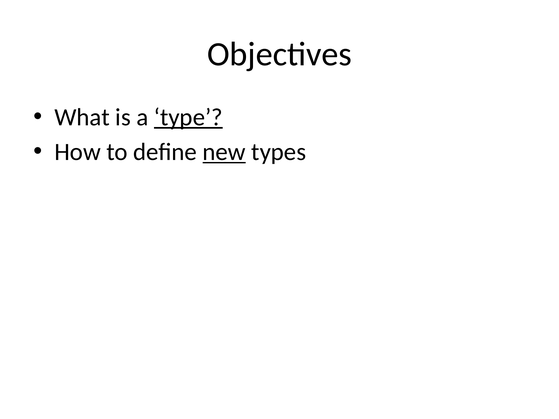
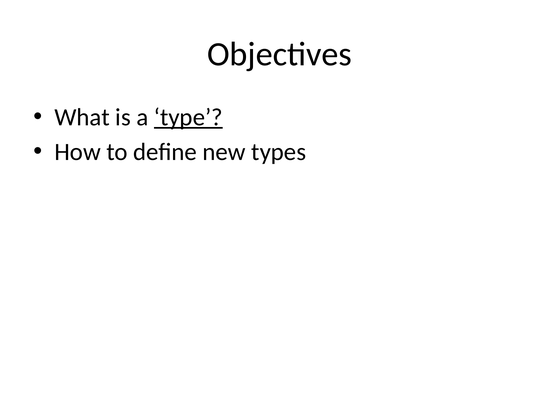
new underline: present -> none (224, 152)
